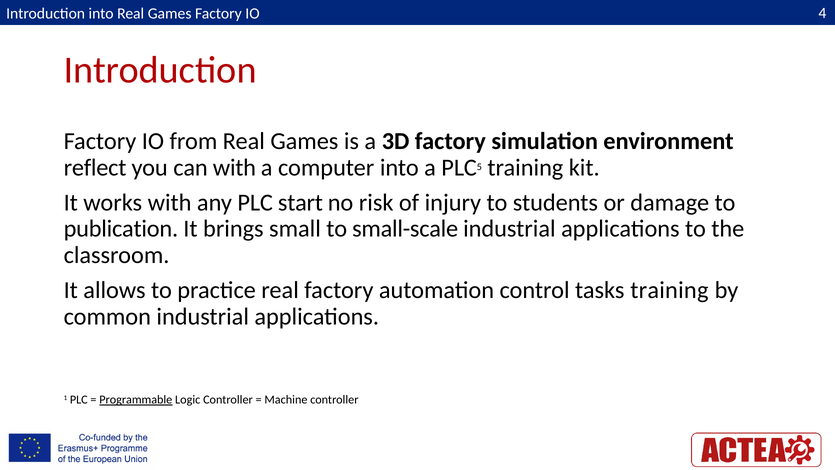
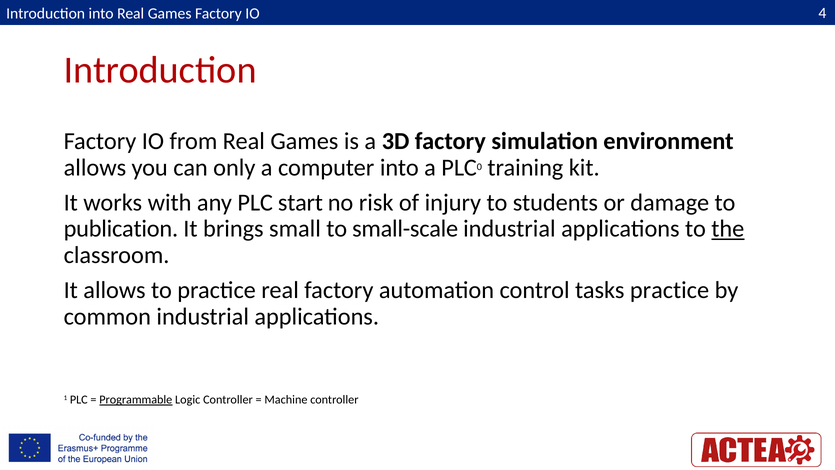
reflect: reflect -> allows (95, 167)
can with: with -> only (234, 167)
5: 5 -> 0 (479, 167)
the underline: none -> present (728, 229)
tasks training: training -> practice (670, 290)
